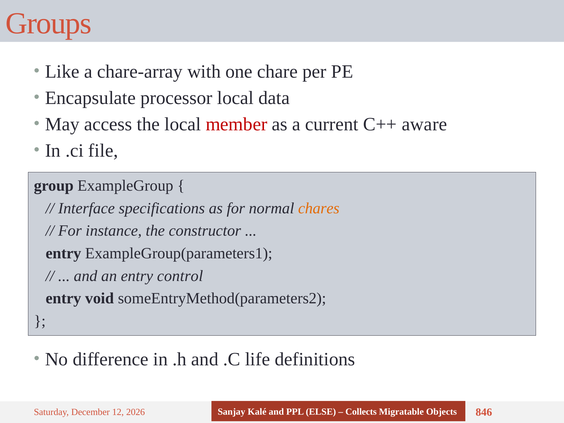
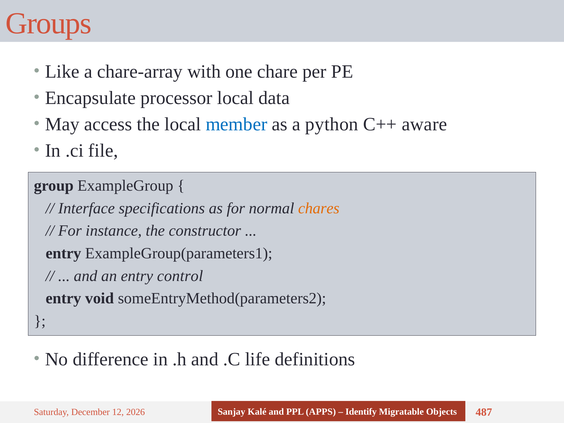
member colour: red -> blue (236, 124)
current: current -> python (332, 124)
ELSE: ELSE -> APPS (321, 412)
Collects: Collects -> Identify (361, 412)
846: 846 -> 487 (484, 412)
